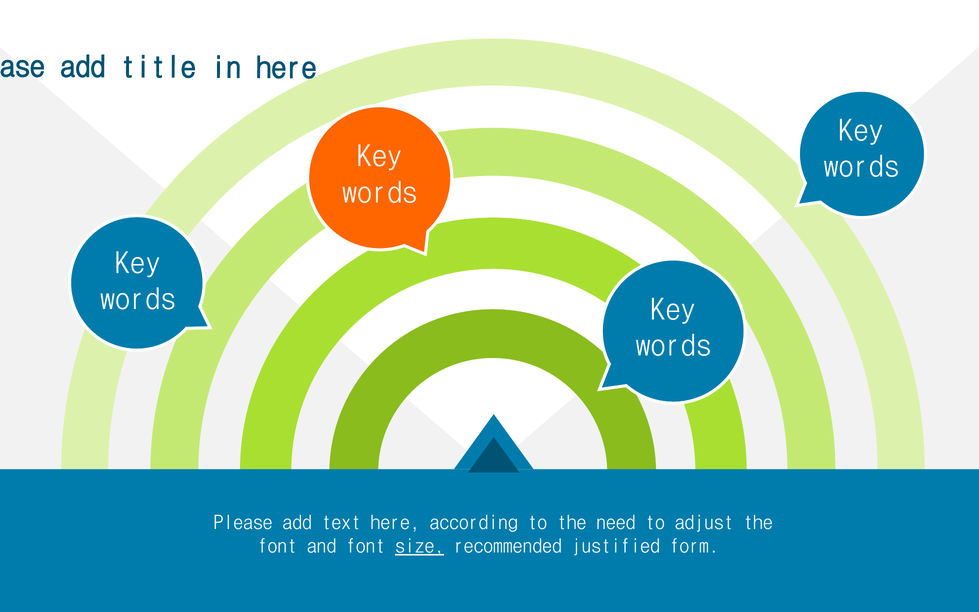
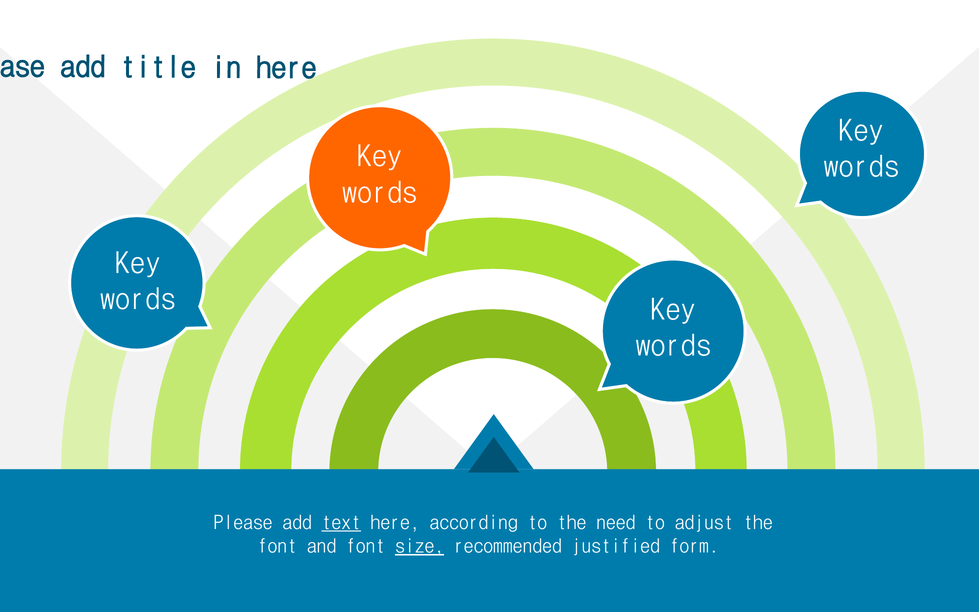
text underline: none -> present (341, 523)
